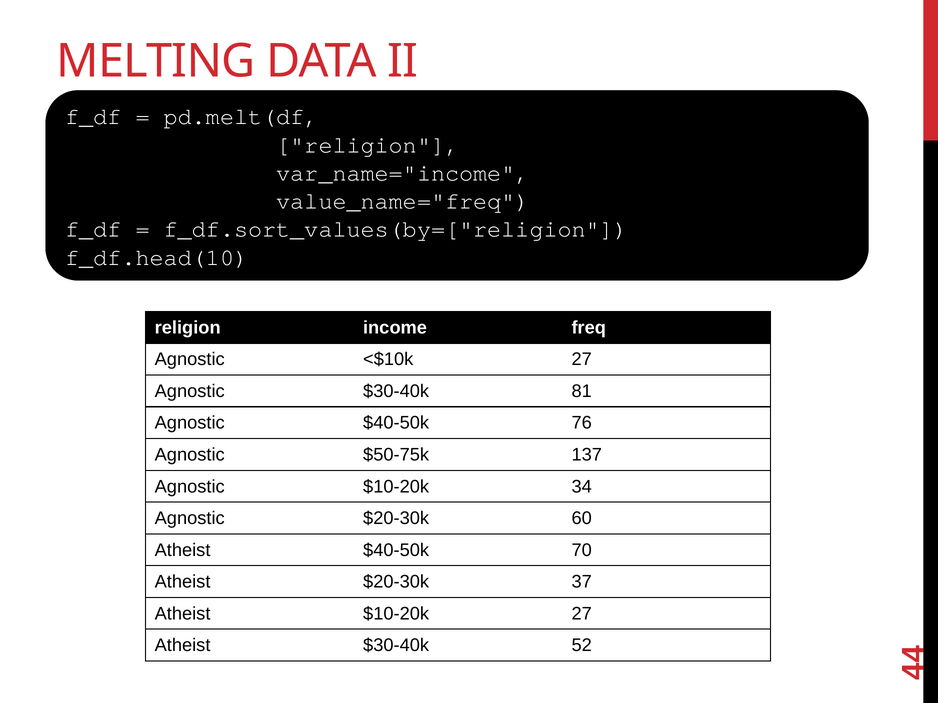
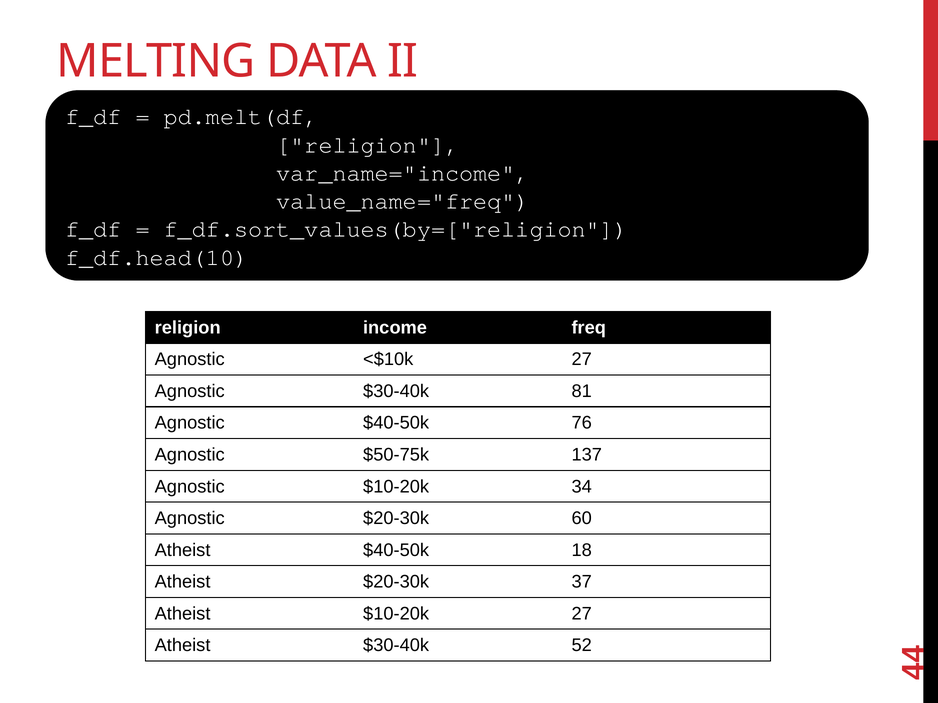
70: 70 -> 18 (582, 550)
